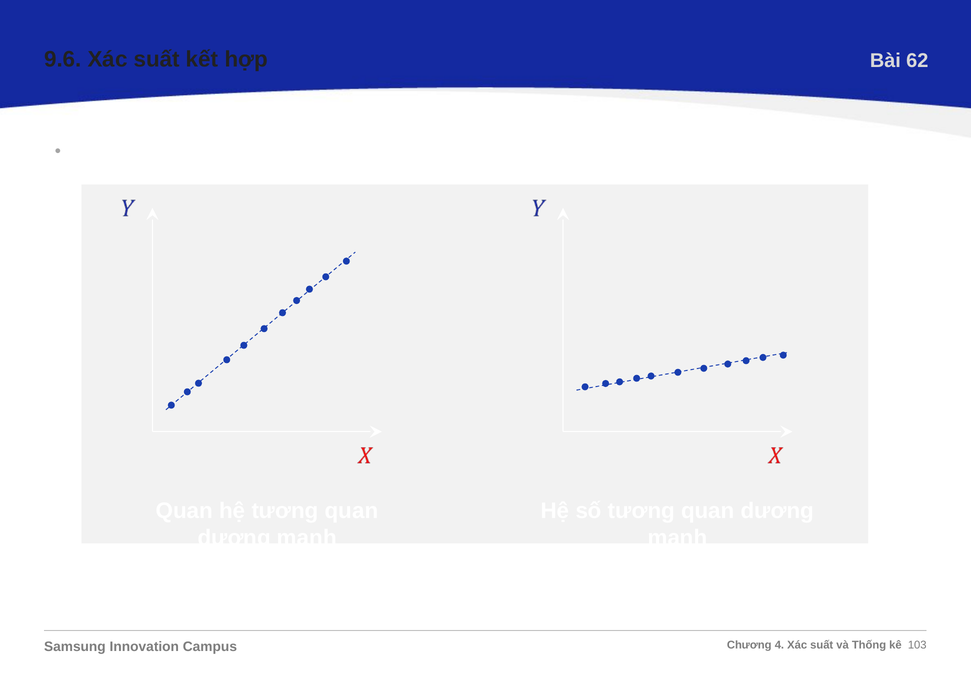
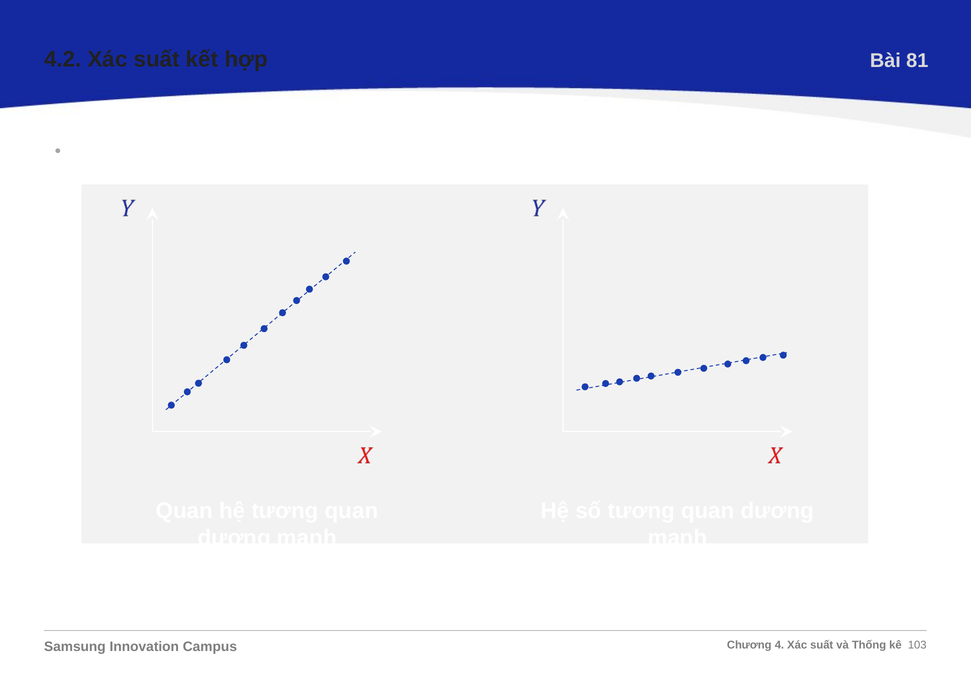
9.6: 9.6 -> 4.2 (63, 59)
62: 62 -> 81 (917, 60)
